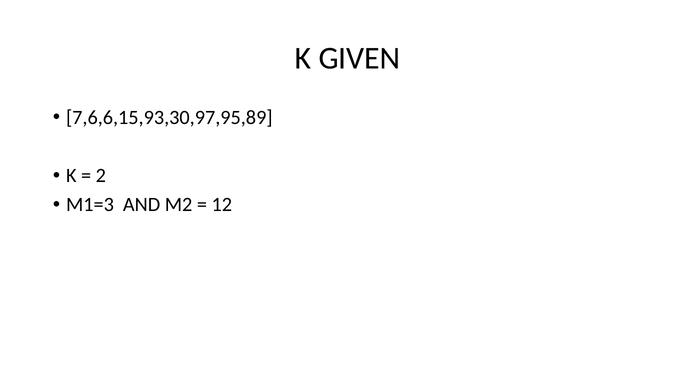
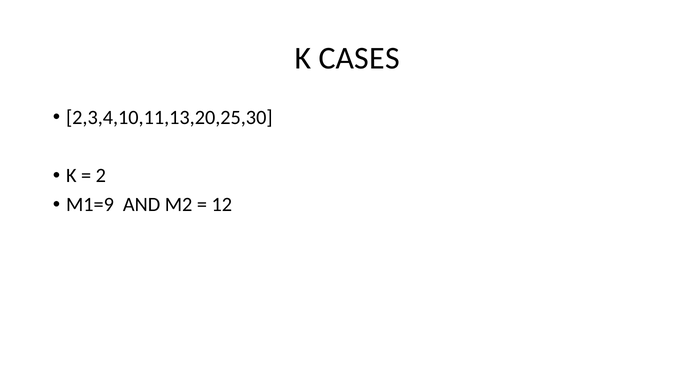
GIVEN: GIVEN -> CASES (359, 58)
7,6,6,15,93,30,97,95,89: 7,6,6,15,93,30,97,95,89 -> 2,3,4,10,11,13,20,25,30 (169, 117)
M1=3: M1=3 -> M1=9 (90, 205)
